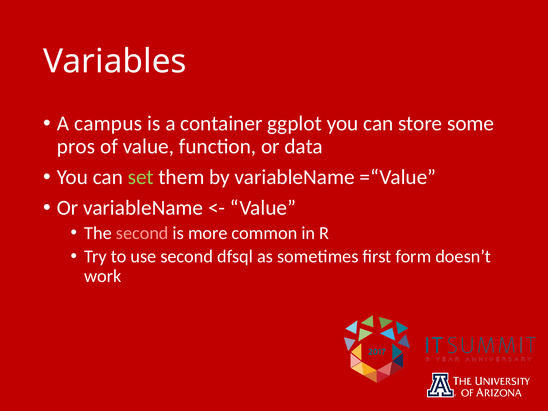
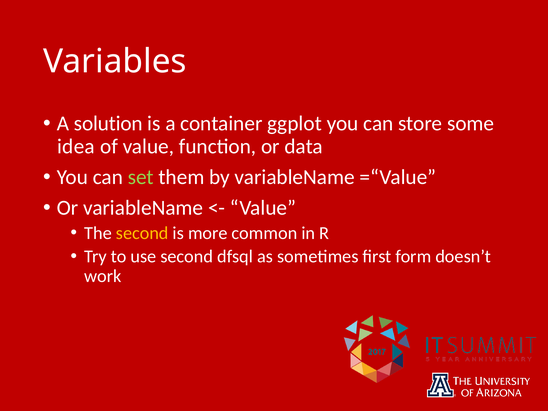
campus: campus -> solution (108, 124)
pros: pros -> idea (76, 147)
second colour: pink -> yellow (142, 233)
